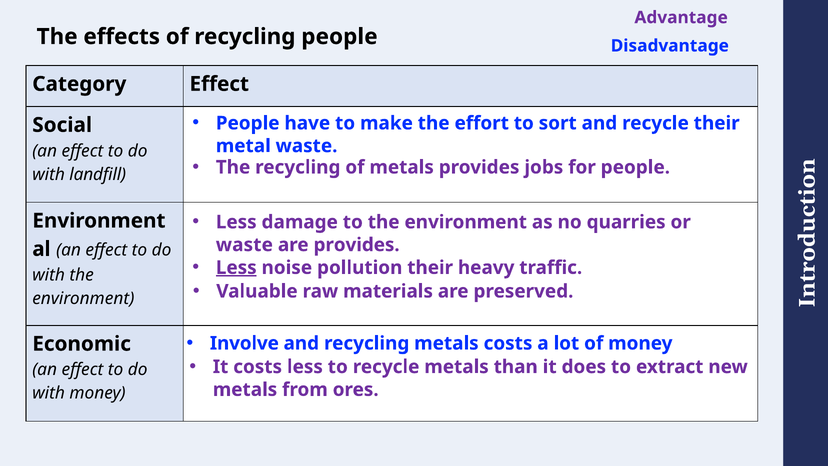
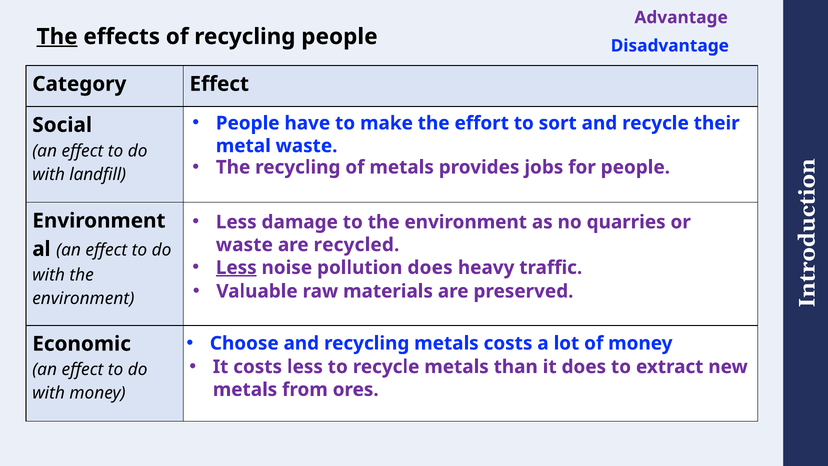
The underline: none -> present (57, 37)
are provides: provides -> recycled (356, 245)
pollution their: their -> does (430, 267)
Involve: Involve -> Choose (244, 343)
